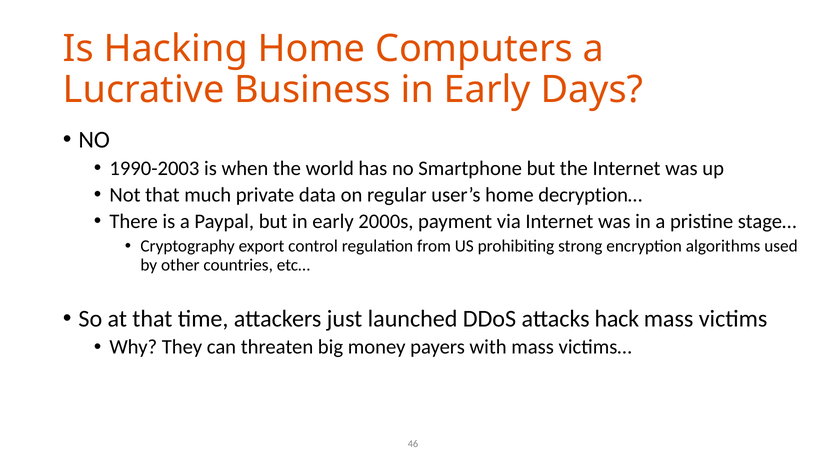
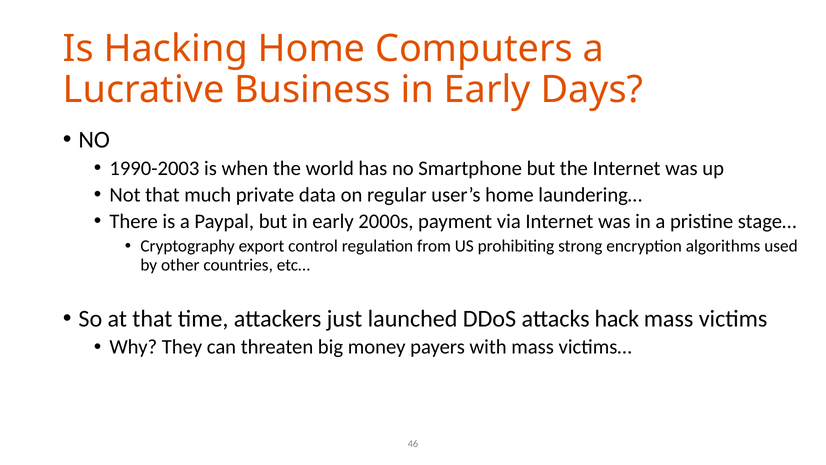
decryption…: decryption… -> laundering… (590, 195)
